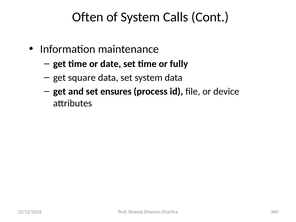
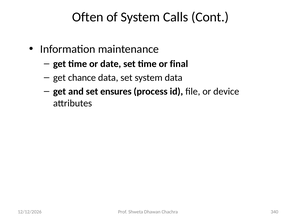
fully: fully -> final (179, 64)
square: square -> chance (82, 78)
